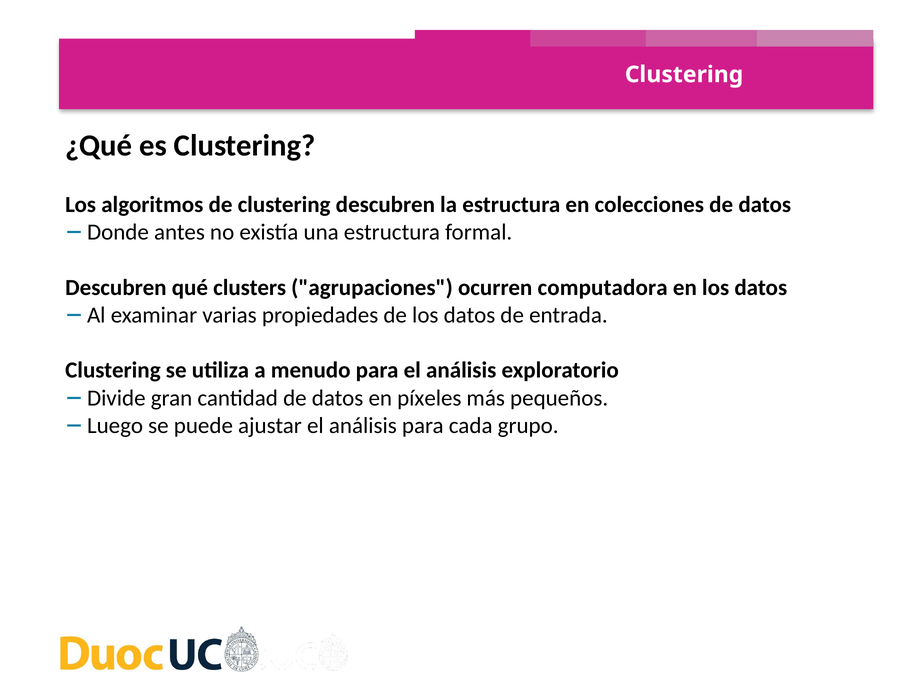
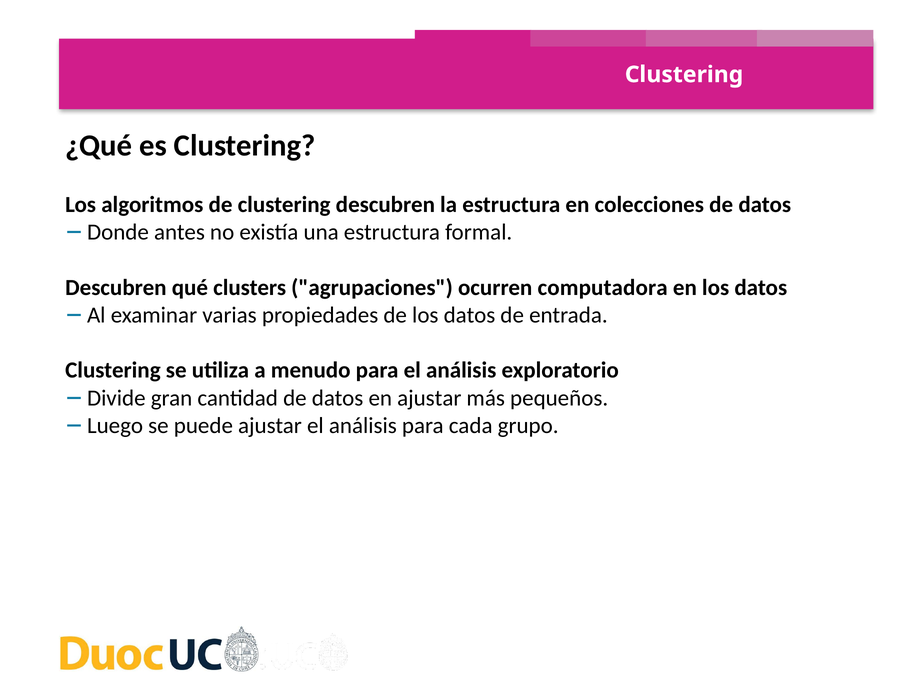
en píxeles: píxeles -> ajustar (429, 398)
